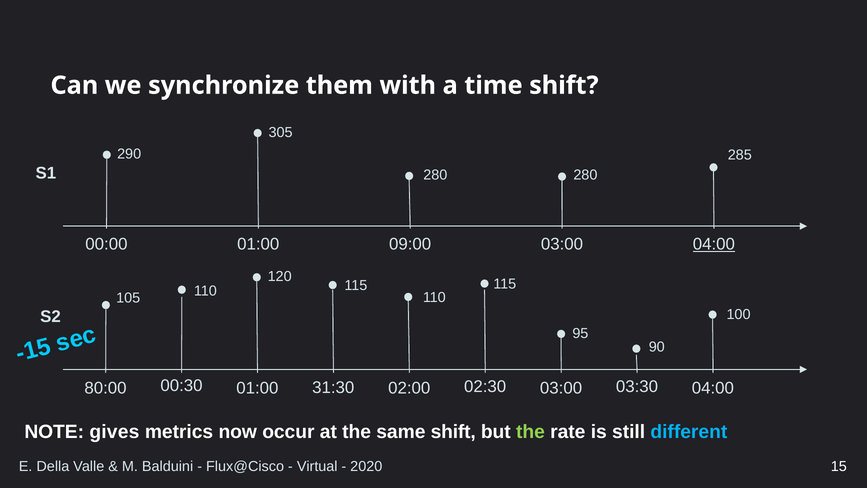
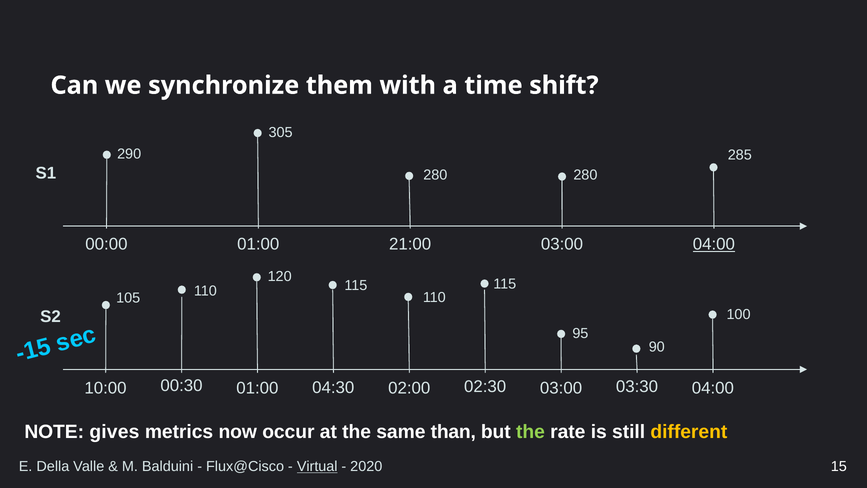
09:00: 09:00 -> 21:00 (410, 244)
31:30: 31:30 -> 04:30 (333, 388)
80:00: 80:00 -> 10:00 (106, 388)
same shift: shift -> than (453, 432)
different colour: light blue -> yellow (689, 432)
Virtual underline: none -> present (317, 466)
